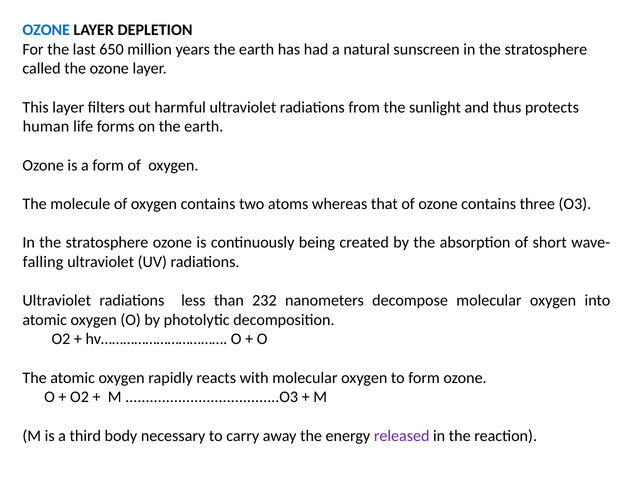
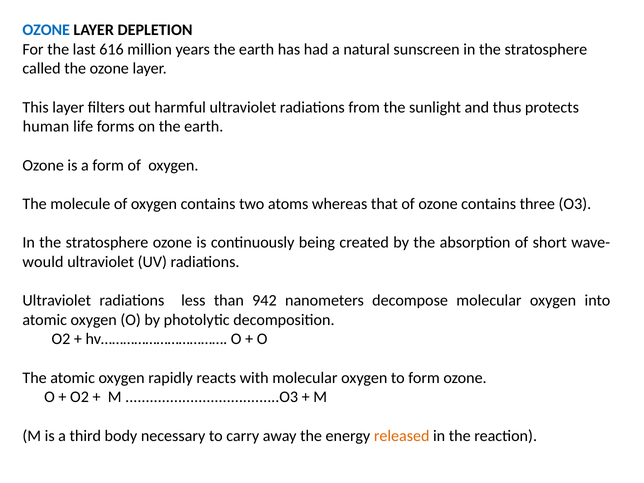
650: 650 -> 616 (112, 49)
falling: falling -> would (43, 262)
232: 232 -> 942 (264, 301)
released colour: purple -> orange (402, 436)
